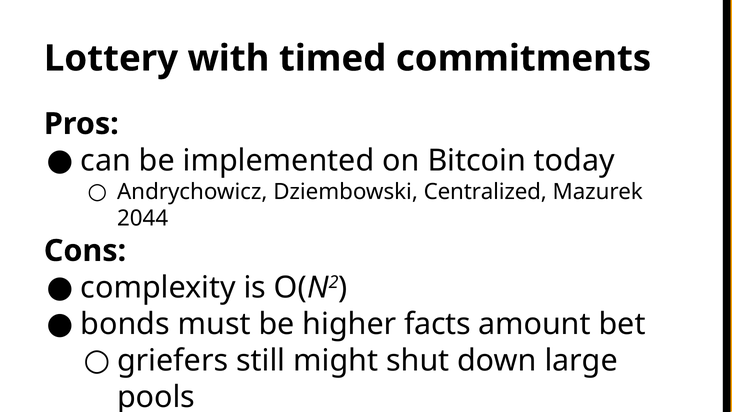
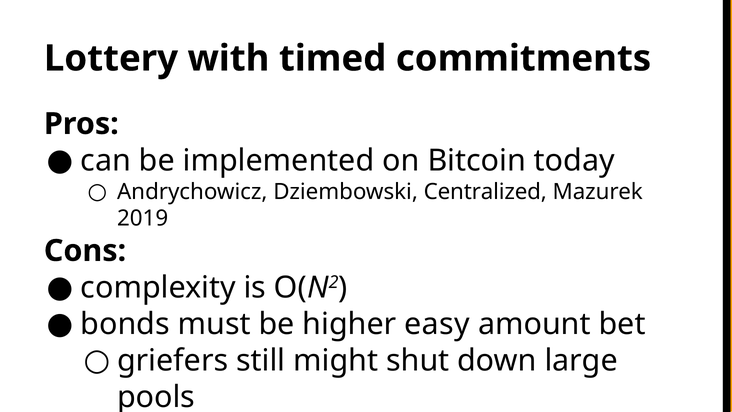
2044: 2044 -> 2019 (143, 218)
facts: facts -> easy (437, 324)
